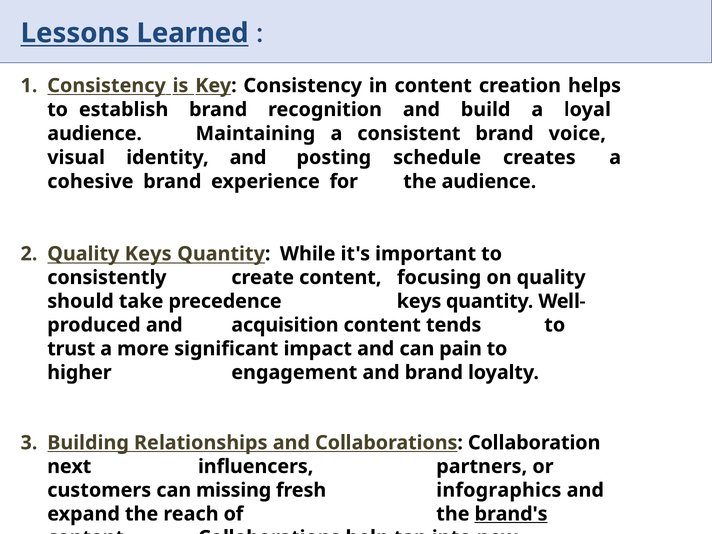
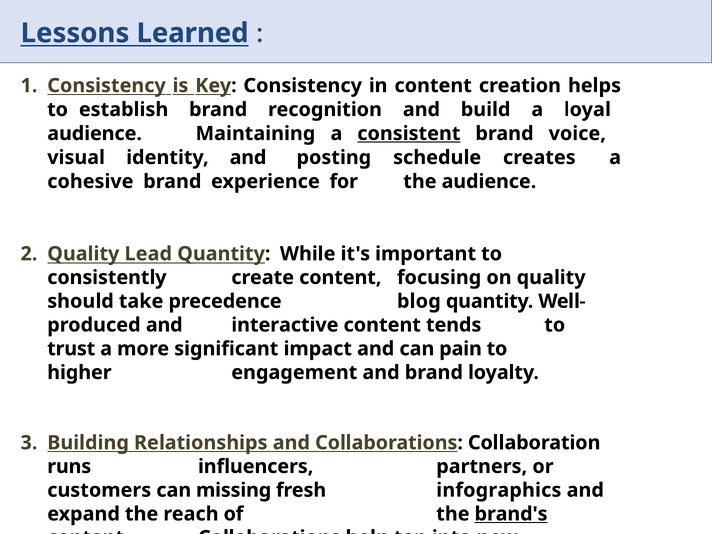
consistent underline: none -> present (409, 134)
Quality Keys: Keys -> Lead (148, 254)
precedence keys: keys -> blog (419, 301)
acquisition: acquisition -> interactive (285, 325)
next: next -> runs (69, 466)
